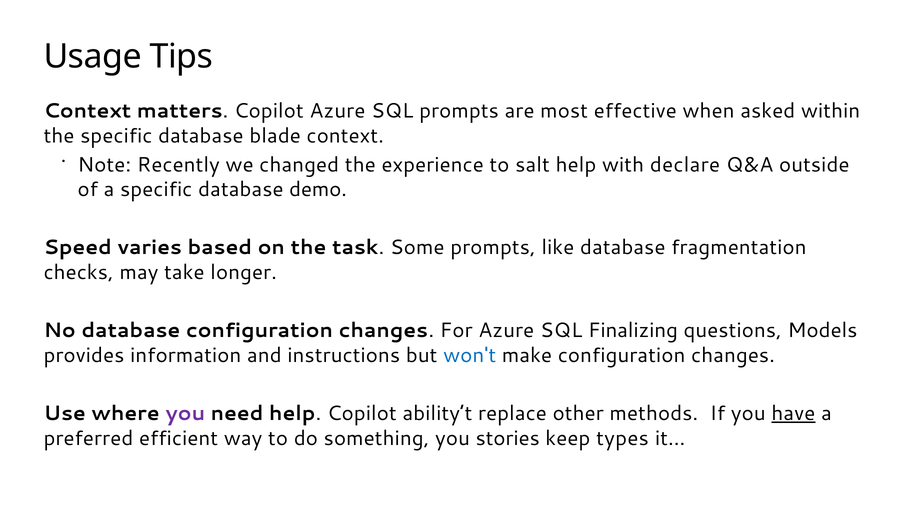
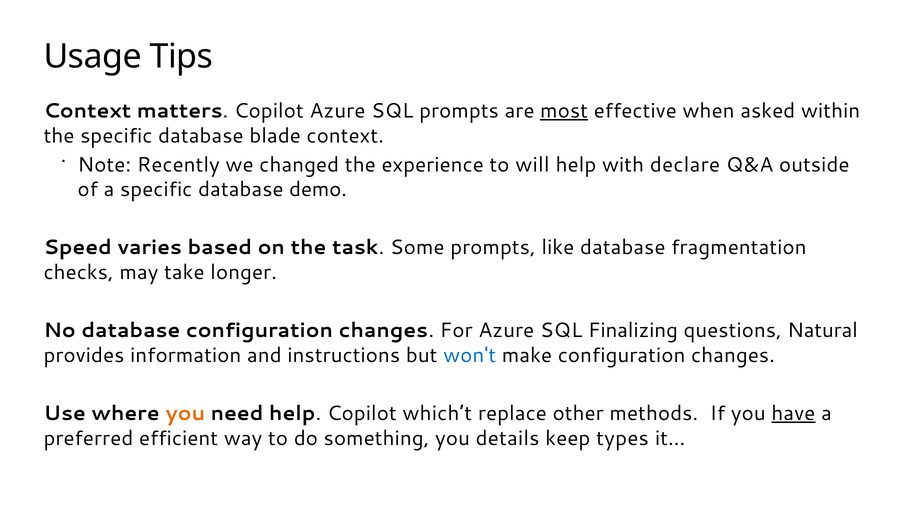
most underline: none -> present (564, 111)
salt: salt -> will (532, 165)
Models: Models -> Natural (823, 331)
you colour: purple -> orange (185, 413)
ability’t: ability’t -> which’t (437, 413)
stories: stories -> details (508, 438)
